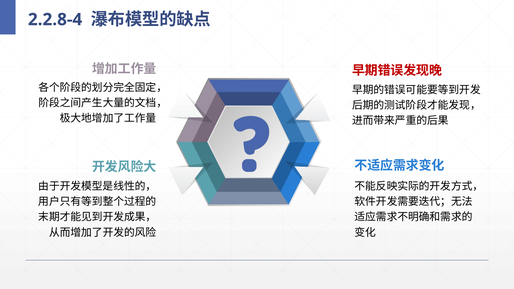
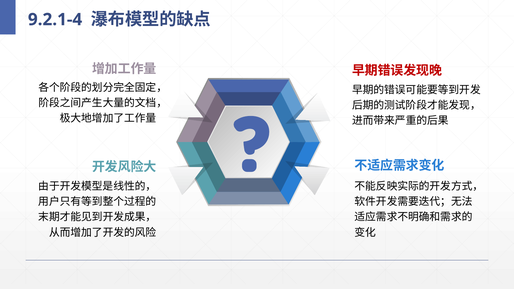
2.2.8-4: 2.2.8-4 -> 9.2.1-4 (55, 20)
